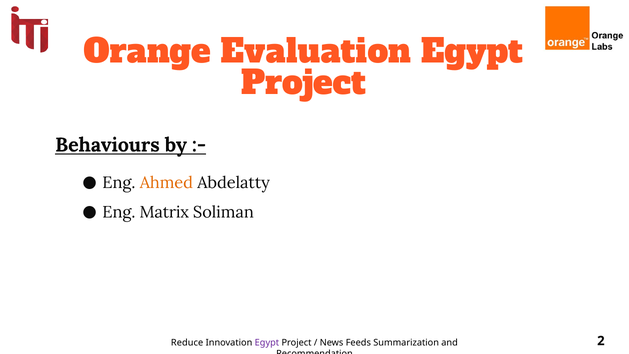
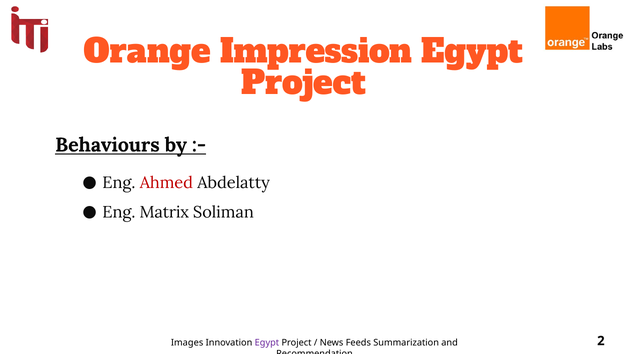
Evaluation: Evaluation -> Impression (316, 52)
Ahmed colour: orange -> red (166, 183)
Reduce: Reduce -> Images (187, 343)
